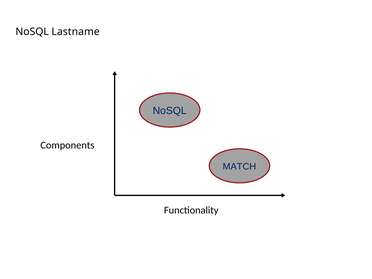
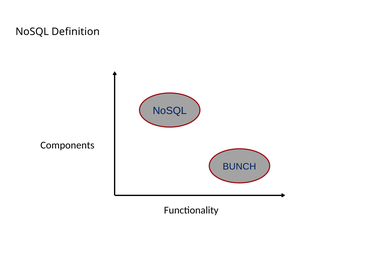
Lastname: Lastname -> Definition (76, 32)
MATCH: MATCH -> BUNCH (239, 166)
